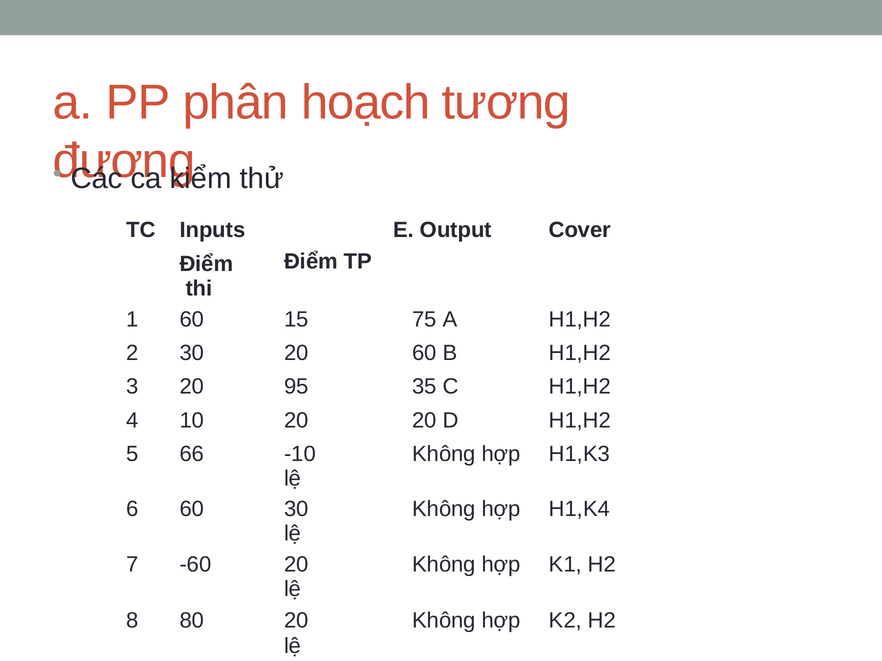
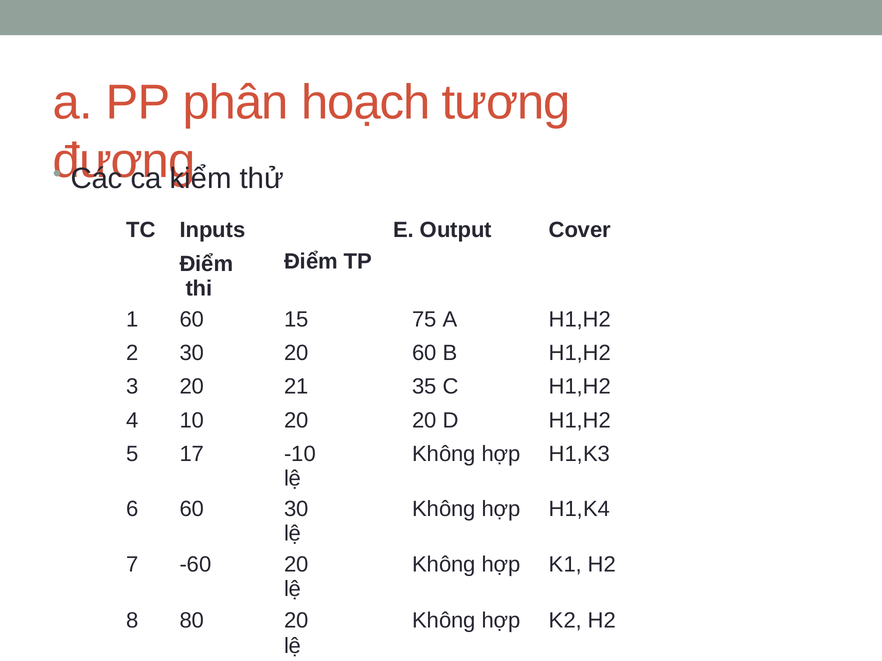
95: 95 -> 21 (296, 387)
66: 66 -> 17 (192, 454)
